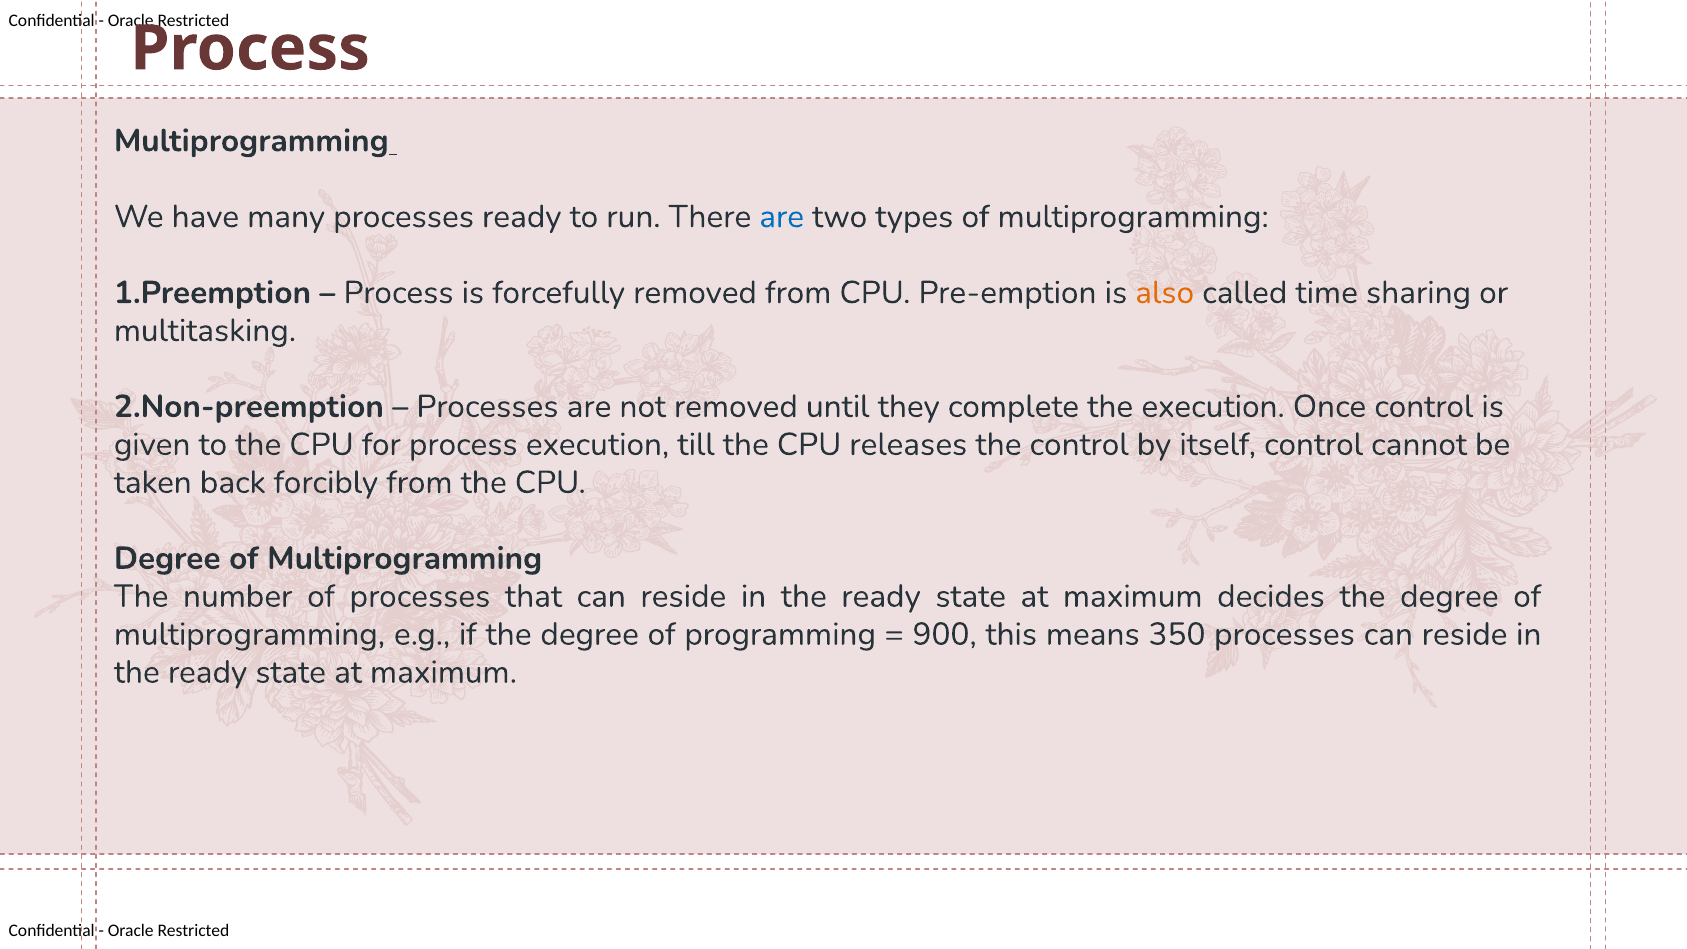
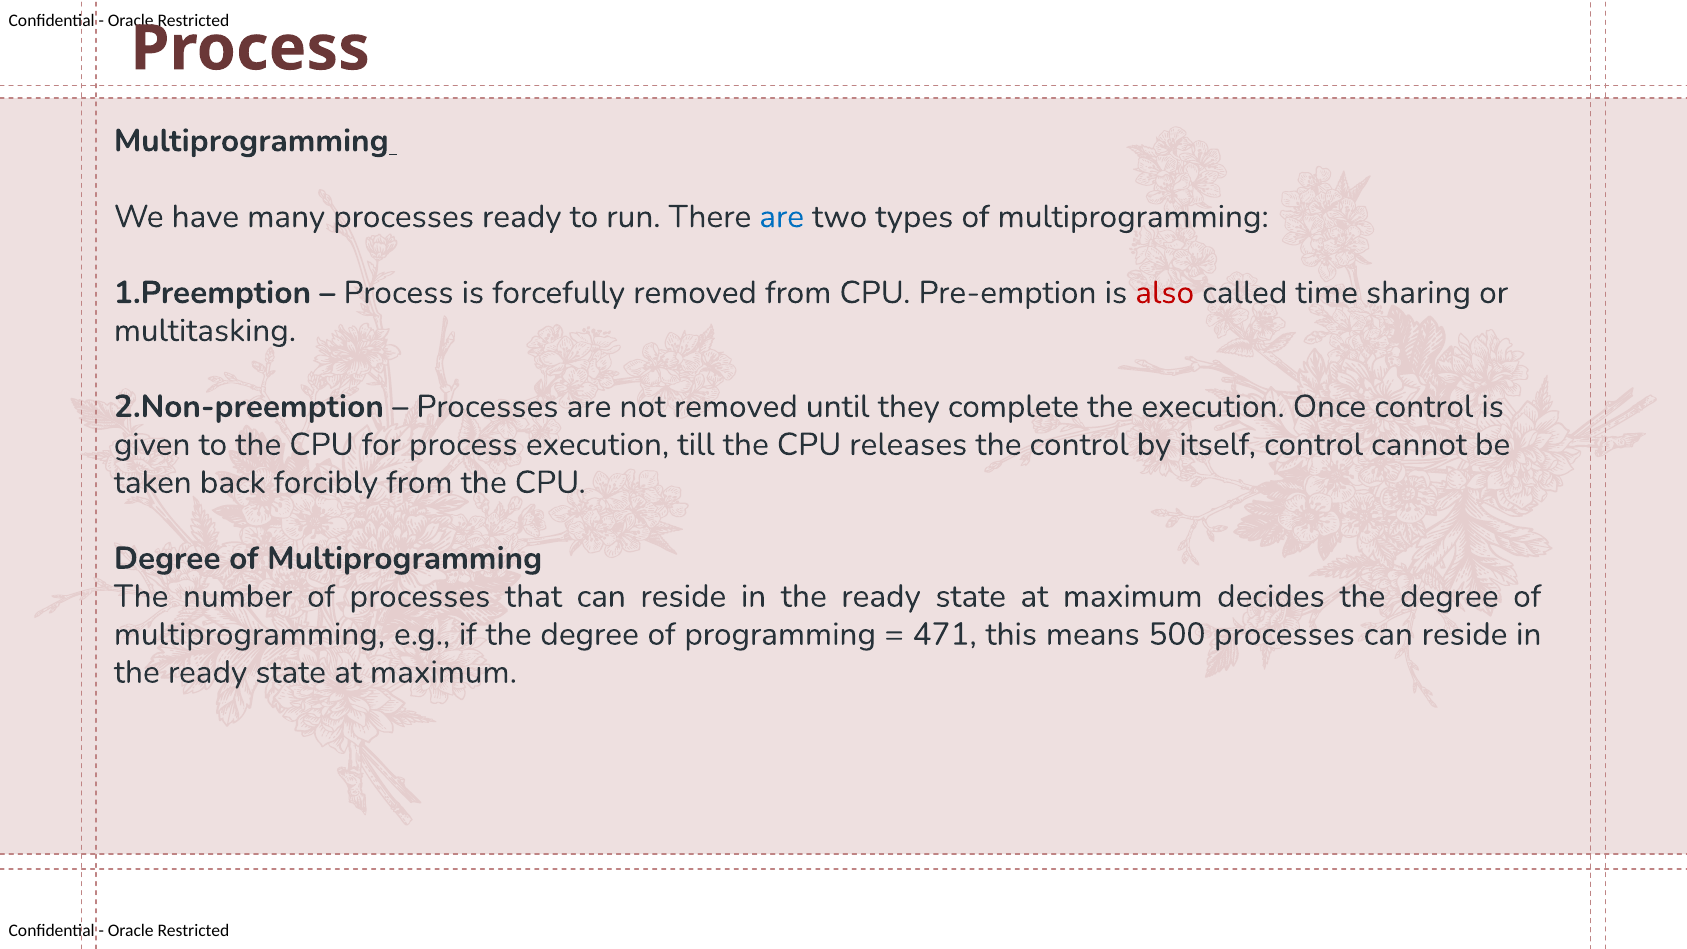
also colour: orange -> red (1165, 293)
900: 900 -> 471 (945, 634)
350: 350 -> 500 (1177, 634)
